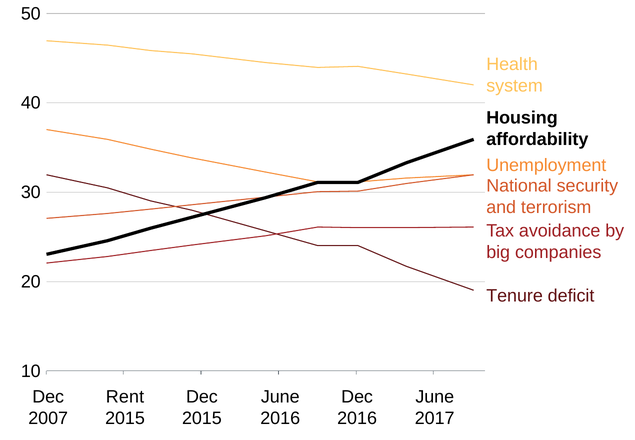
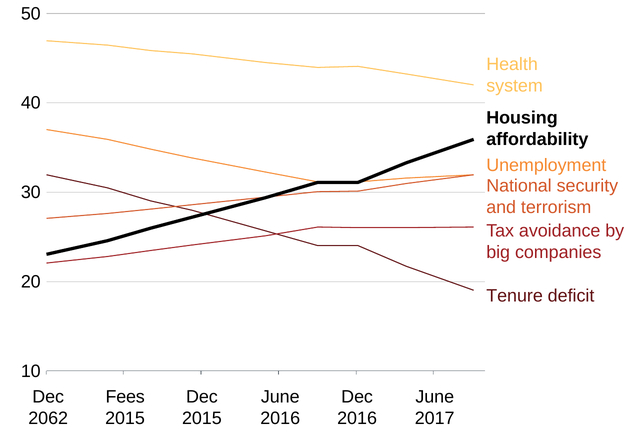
Rent: Rent -> Fees (125, 397)
2007: 2007 -> 2062 (48, 418)
